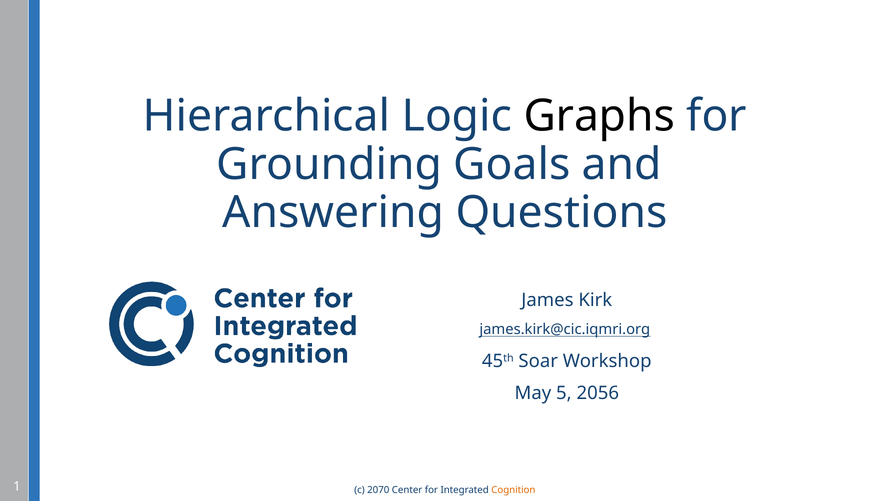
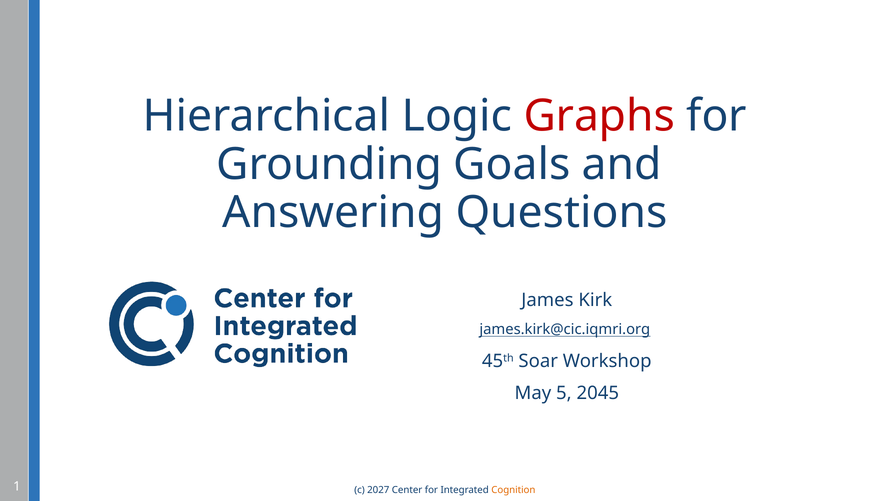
Graphs colour: black -> red (599, 116)
2056: 2056 -> 2045 (598, 393)
2070: 2070 -> 2027 (378, 489)
